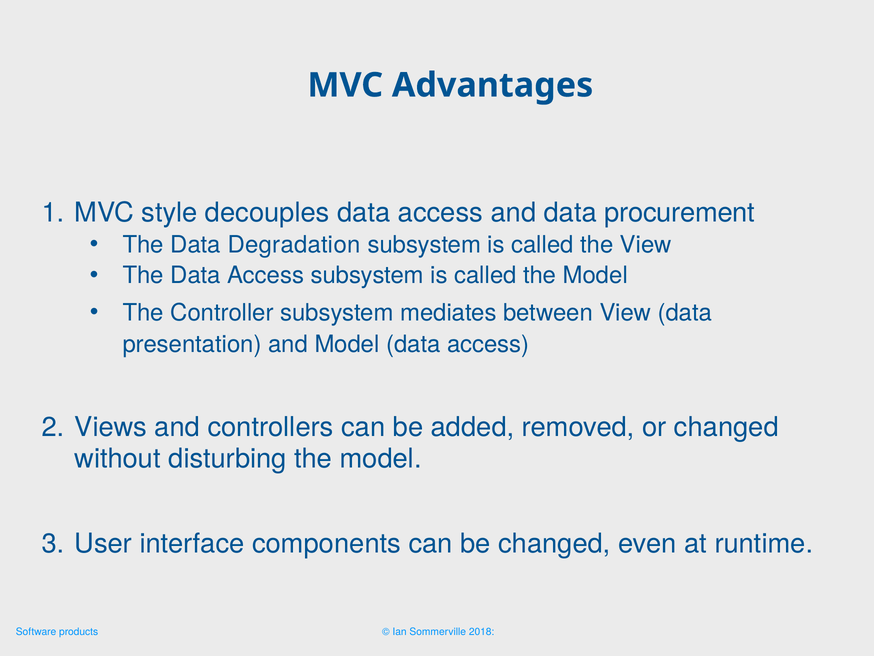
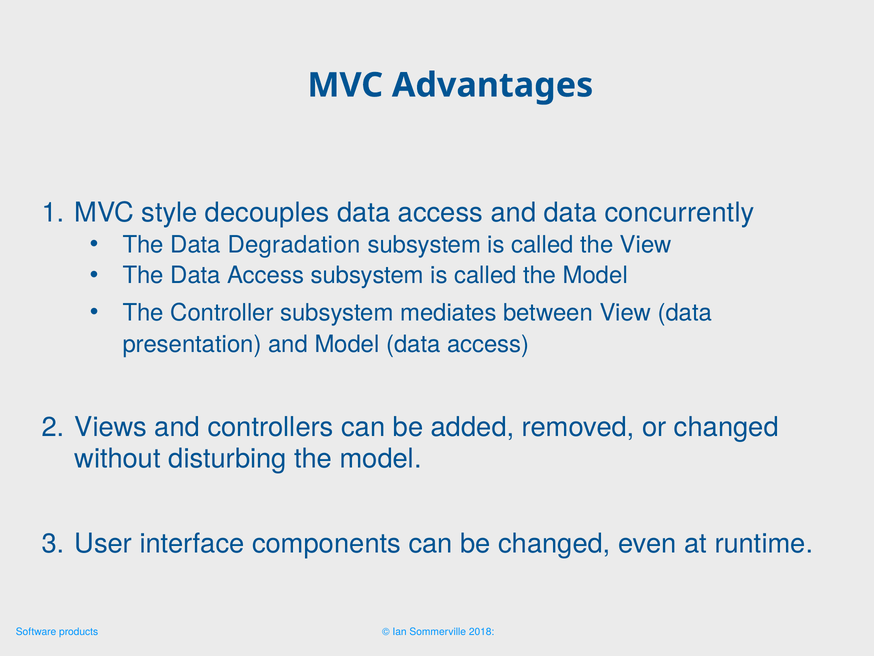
procurement: procurement -> concurrently (679, 213)
